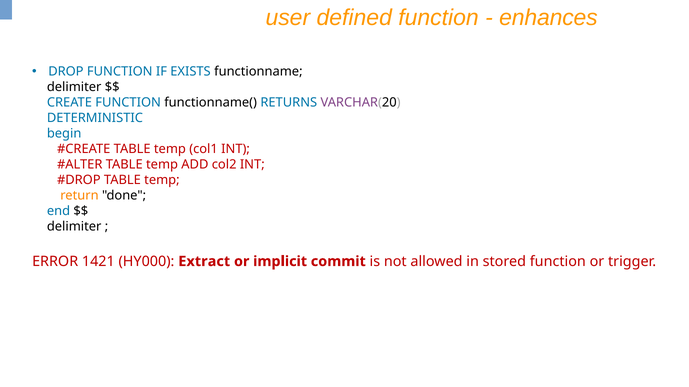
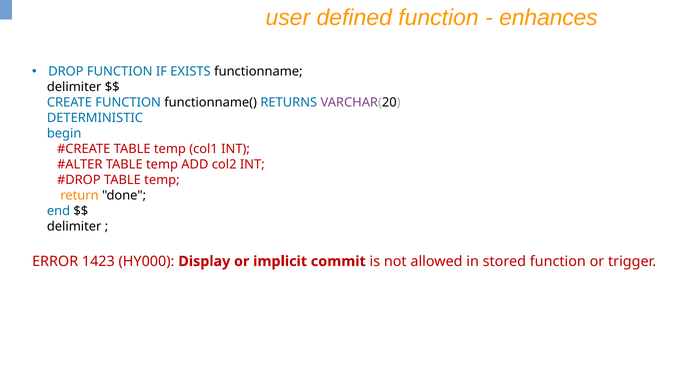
1421: 1421 -> 1423 (98, 262)
Extract: Extract -> Display (204, 262)
